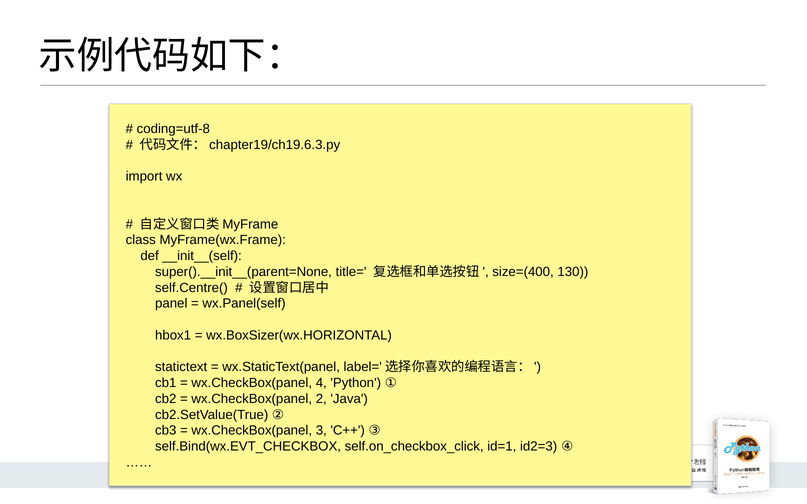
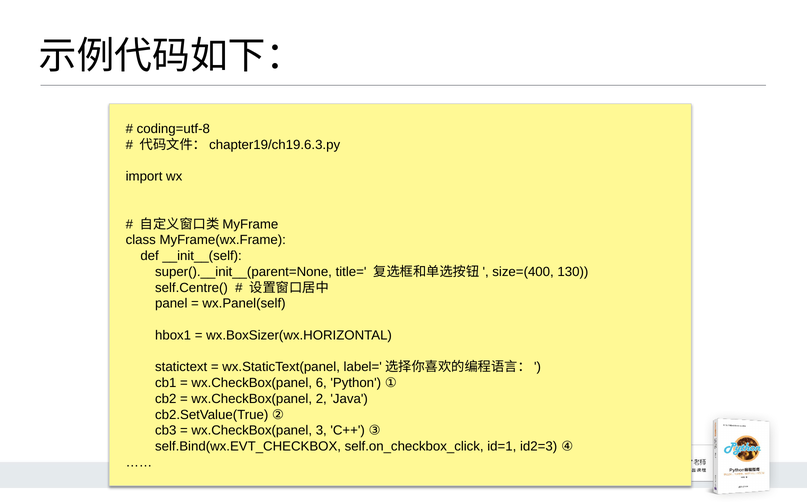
4: 4 -> 6 (321, 383)
